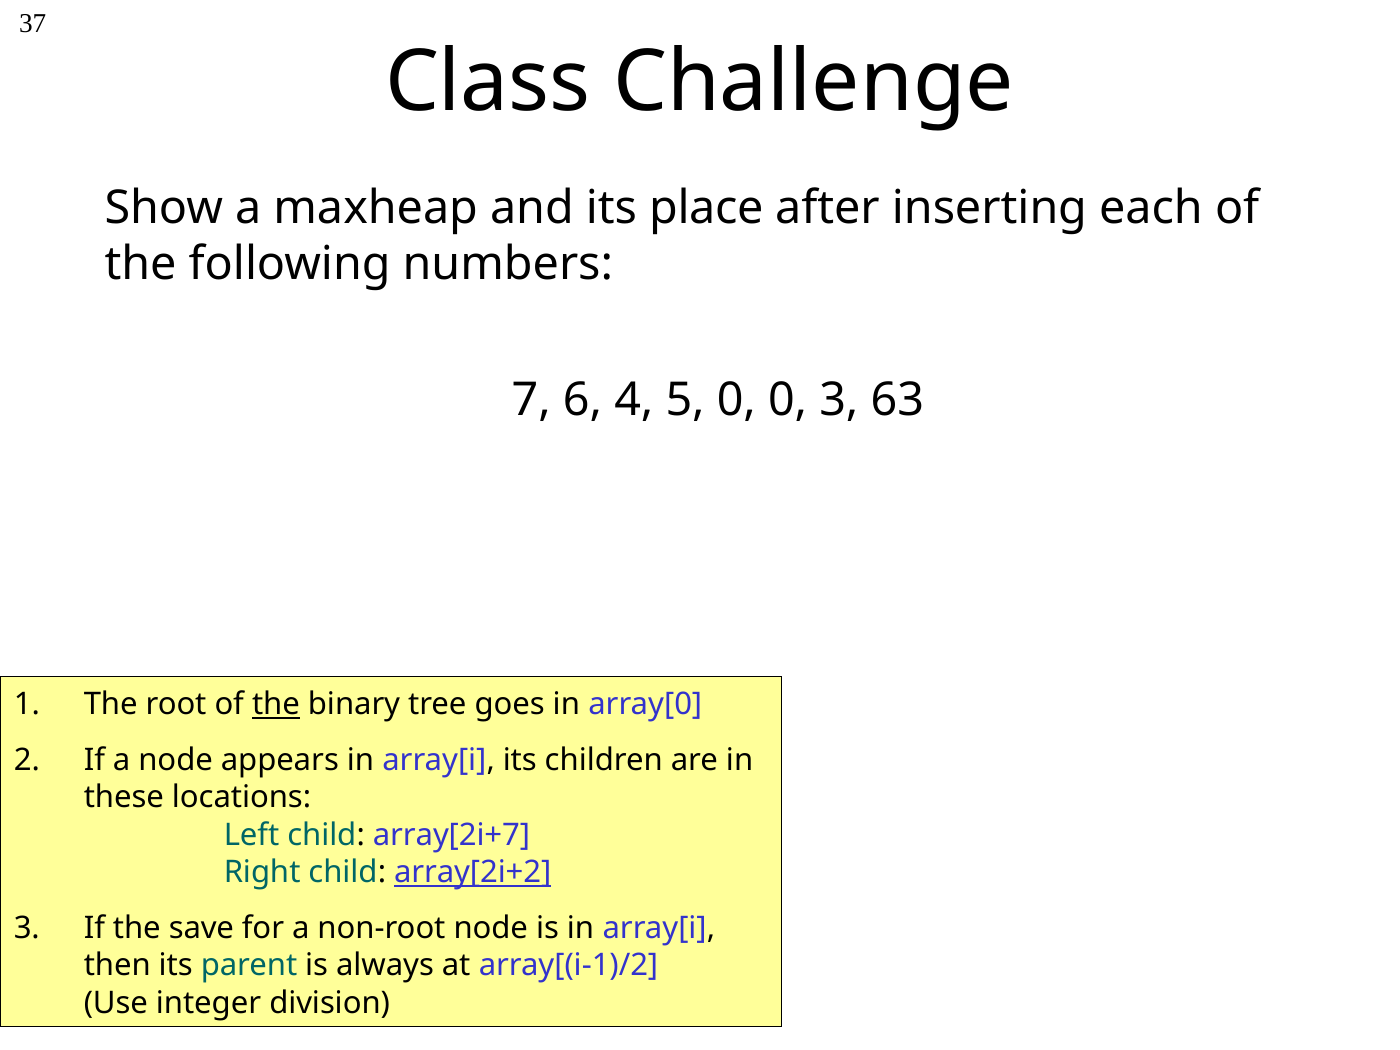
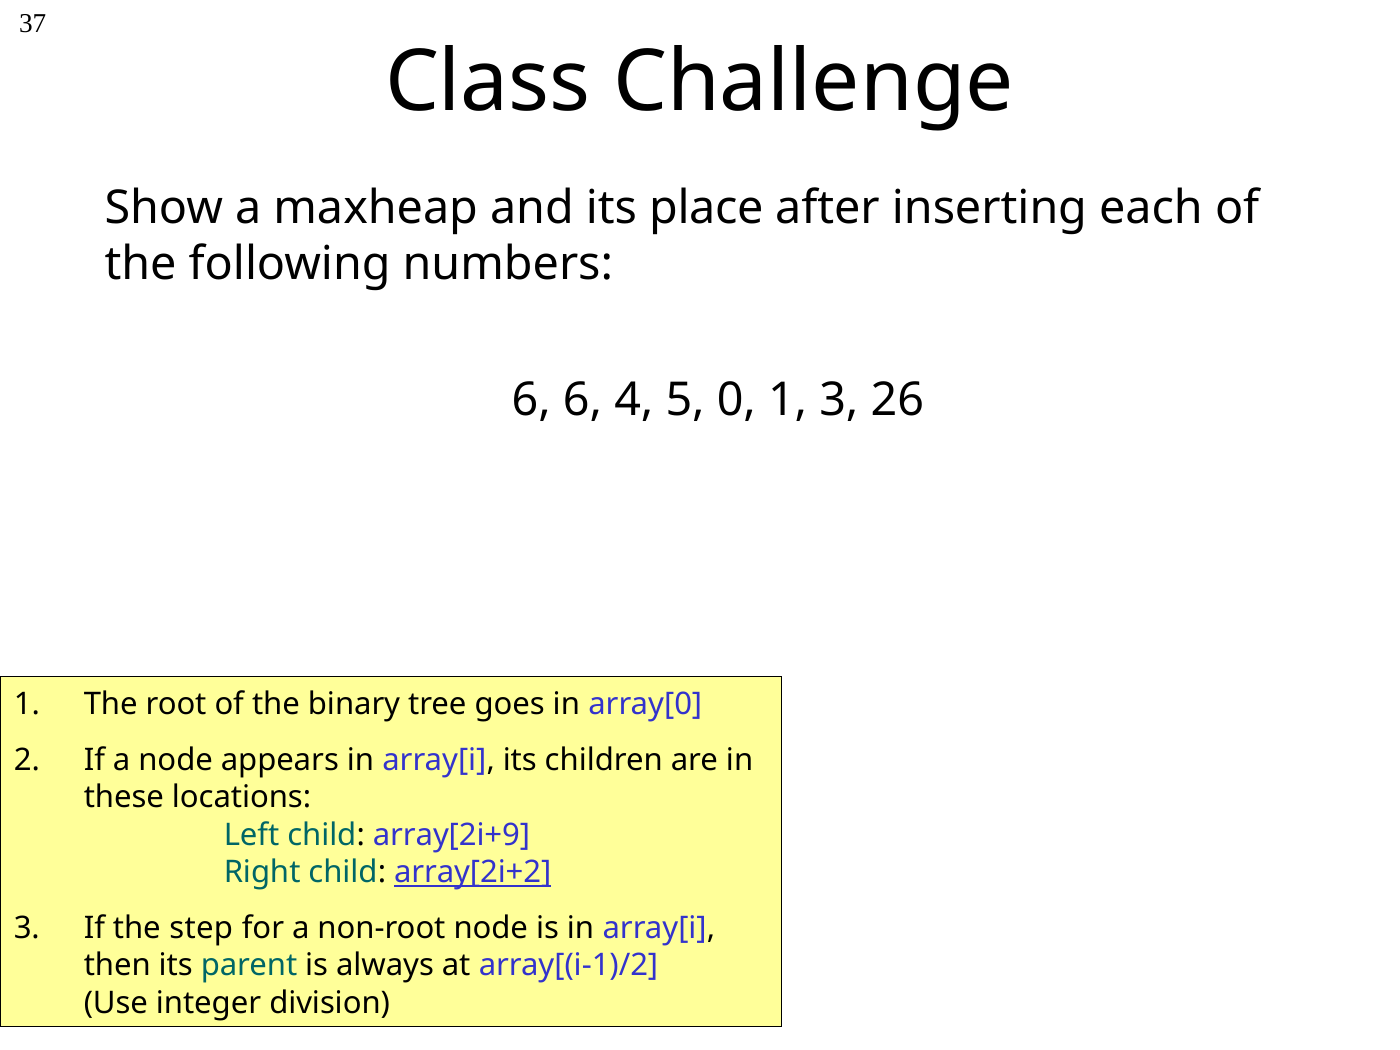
7: 7 -> 6 (531, 400)
0 0: 0 -> 1 (788, 400)
63: 63 -> 26 (897, 400)
the underline: present -> none (276, 704)
array[2i+7: array[2i+7 -> array[2i+9 (451, 835)
save: save -> step (201, 928)
